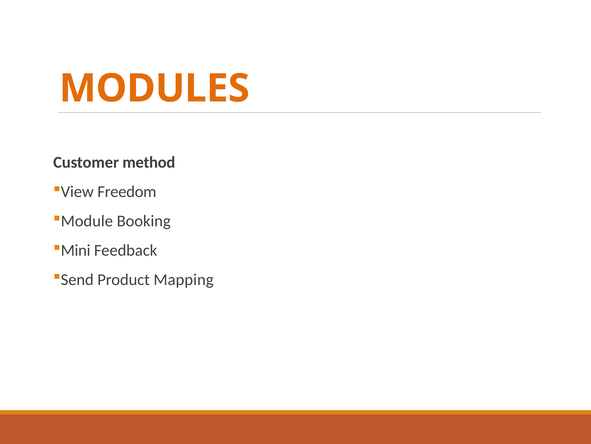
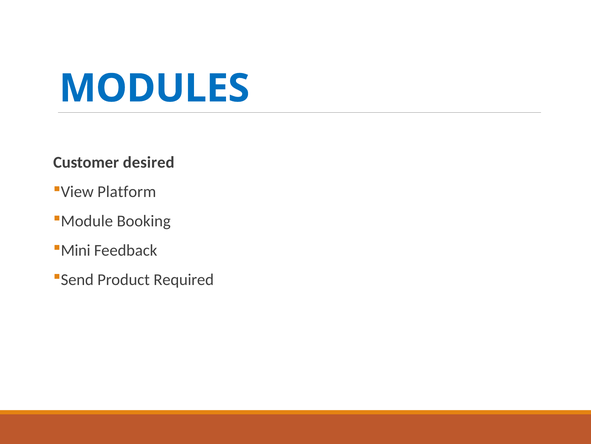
MODULES colour: orange -> blue (154, 88)
method: method -> desired (149, 162)
Freedom: Freedom -> Platform (127, 191)
Mapping: Mapping -> Required (184, 279)
